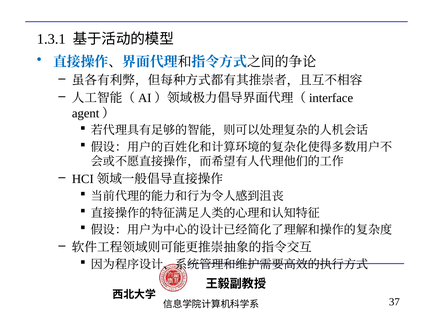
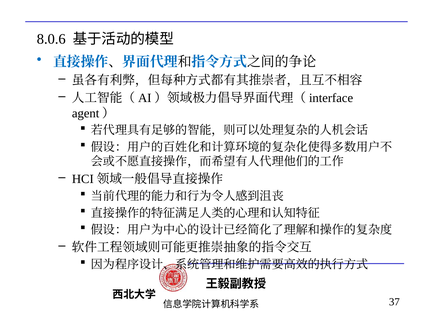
1.3.1: 1.3.1 -> 8.0.6 (51, 39)
